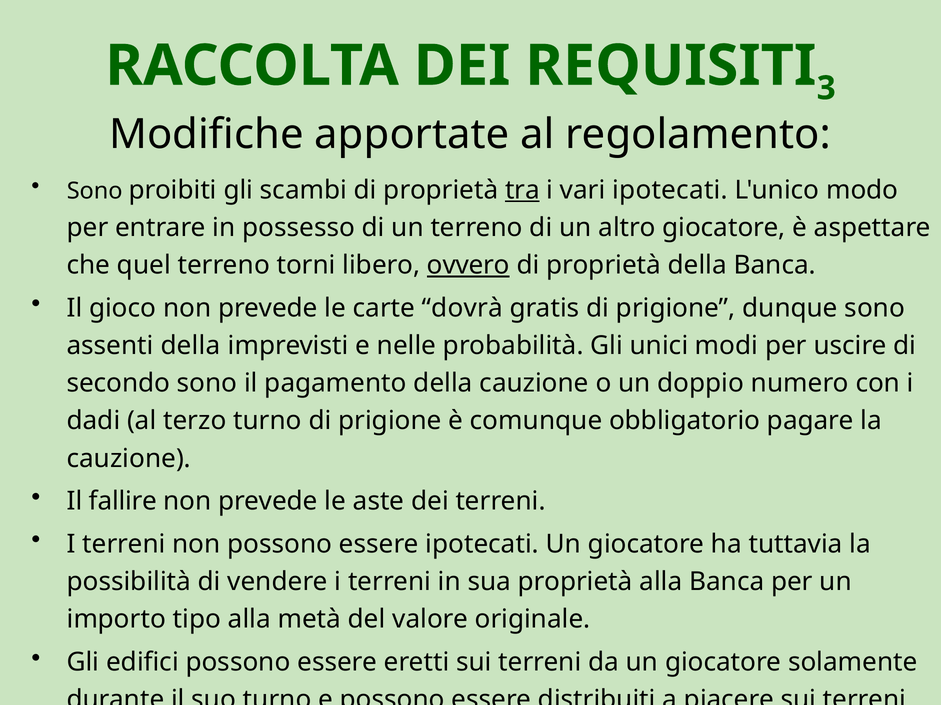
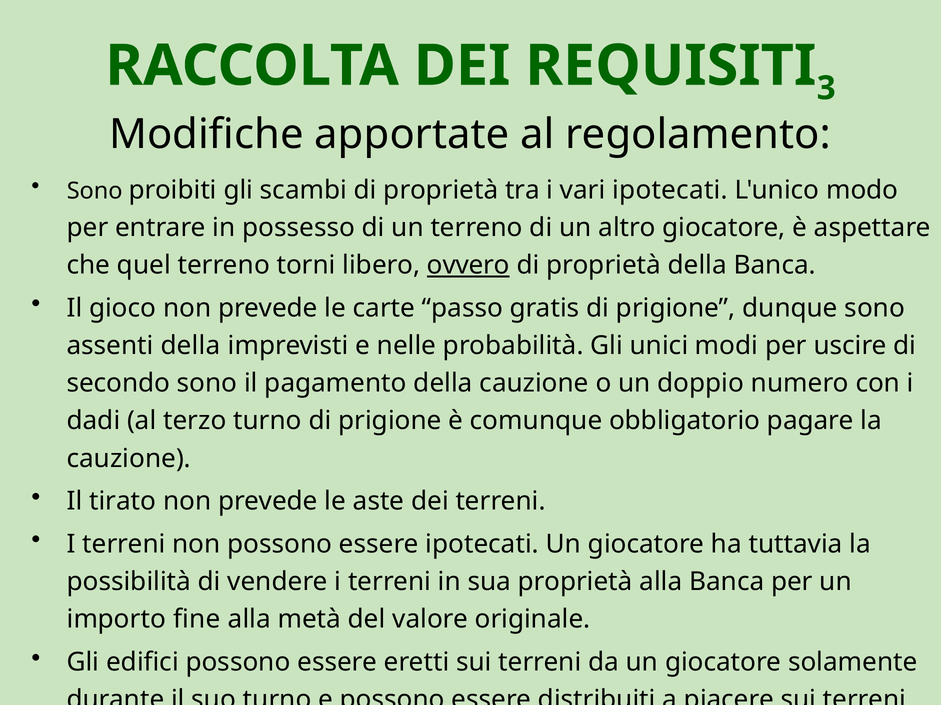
tra underline: present -> none (522, 190)
dovrà: dovrà -> passo (462, 308)
fallire: fallire -> tirato (123, 502)
tipo: tipo -> fine (197, 620)
